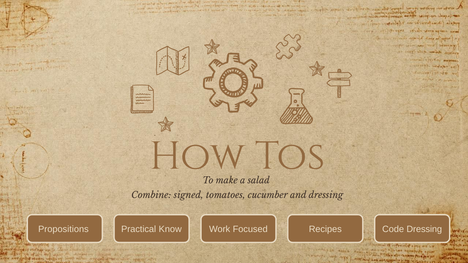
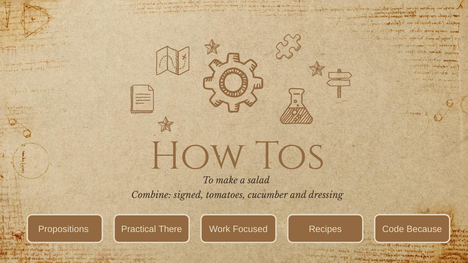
Know: Know -> There (170, 229)
Code Dressing: Dressing -> Because (424, 229)
